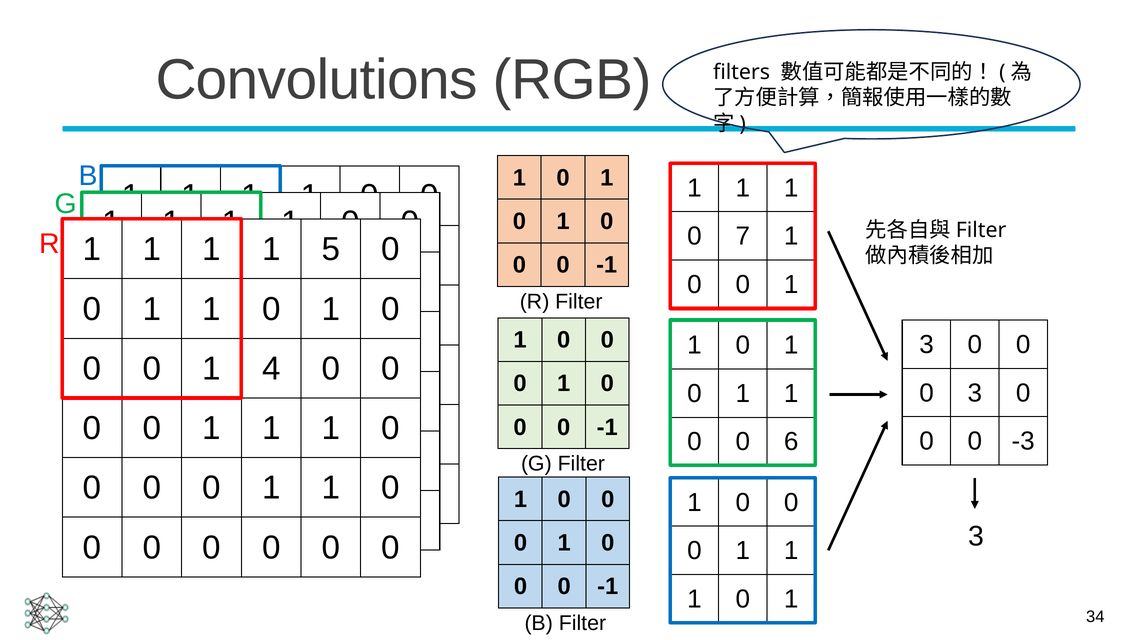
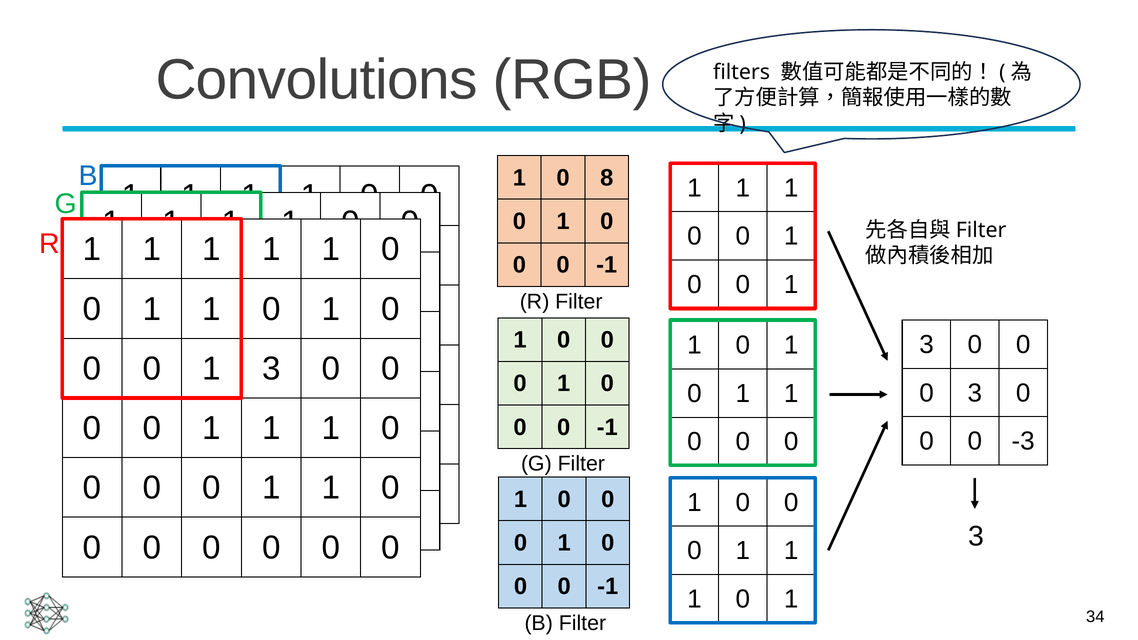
1: 1 -> 8 (607, 178)
7: 7 -> 0 (743, 236)
5: 5 -> 1 (331, 249)
0 0 1 4: 4 -> 3 (271, 369)
6: 6 -> 0 (791, 442)
